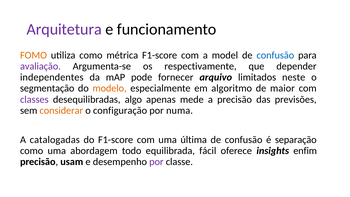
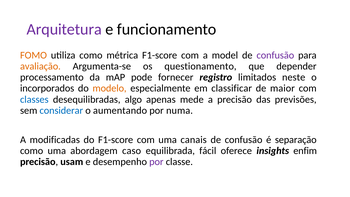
confusão colour: blue -> purple (275, 55)
avaliação colour: purple -> orange (40, 66)
respectivamente: respectivamente -> questionamento (200, 66)
independentes: independentes -> processamento (52, 77)
arquivo: arquivo -> registro (216, 77)
segmentação: segmentação -> incorporados (47, 88)
algoritmo: algoritmo -> classificar (232, 88)
classes colour: purple -> blue (34, 99)
considerar colour: orange -> blue (61, 110)
configuração: configuração -> aumentando (120, 110)
catalogadas: catalogadas -> modificadas (55, 140)
última: última -> canais (194, 140)
todo: todo -> caso (132, 151)
